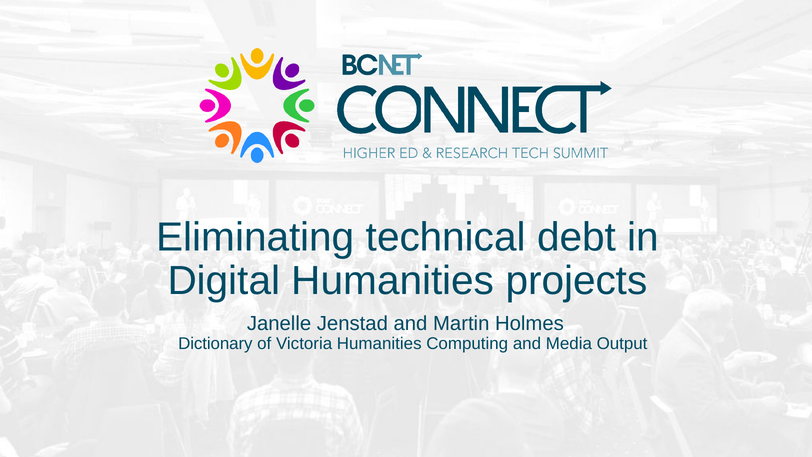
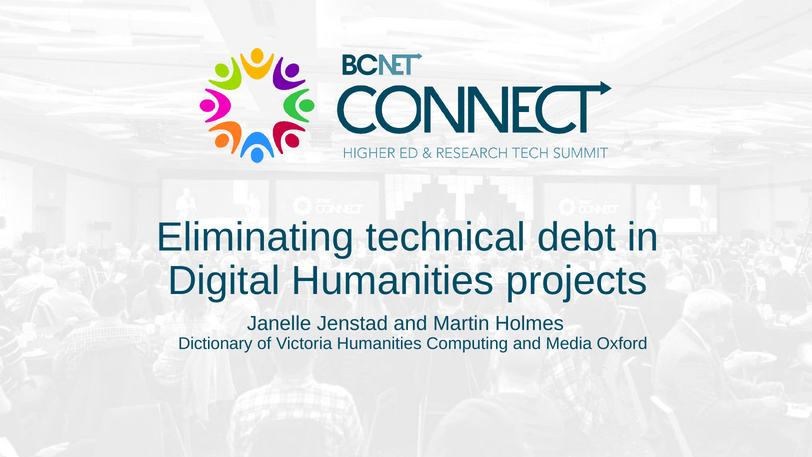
Output: Output -> Oxford (622, 343)
